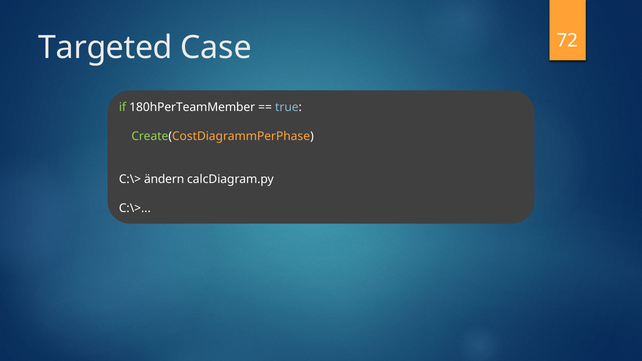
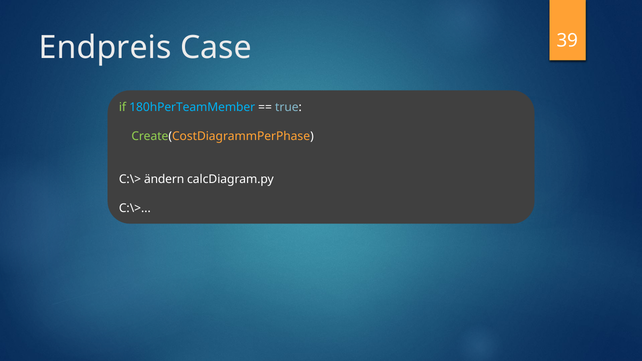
Targeted: Targeted -> Endpreis (105, 48)
72: 72 -> 39 (567, 41)
180hPerTeamMember colour: white -> light blue (192, 107)
